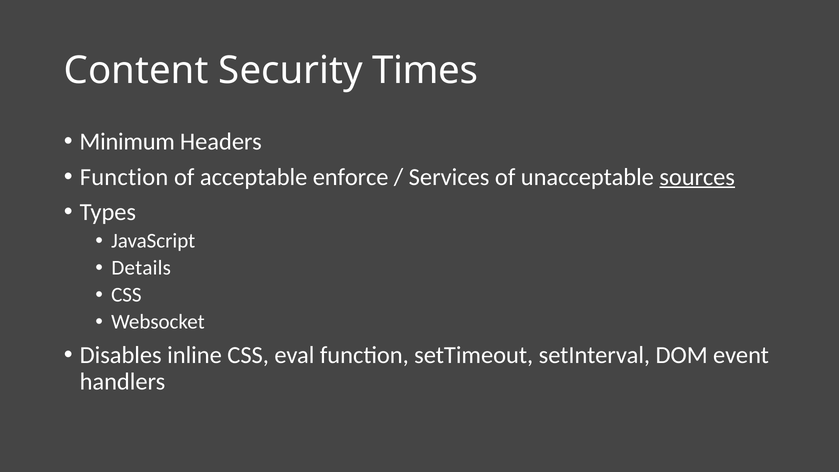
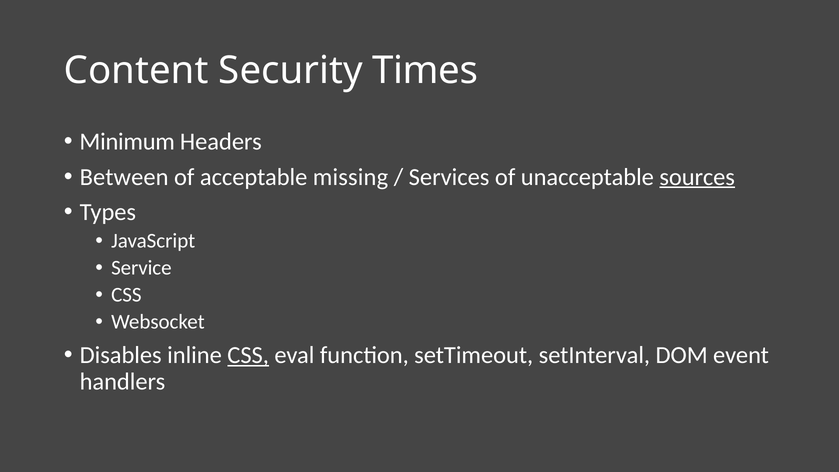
Function: Function -> Between (124, 177)
enforce: enforce -> missing (350, 177)
Details: Details -> Service (141, 268)
CSS underline: none -> present (248, 355)
